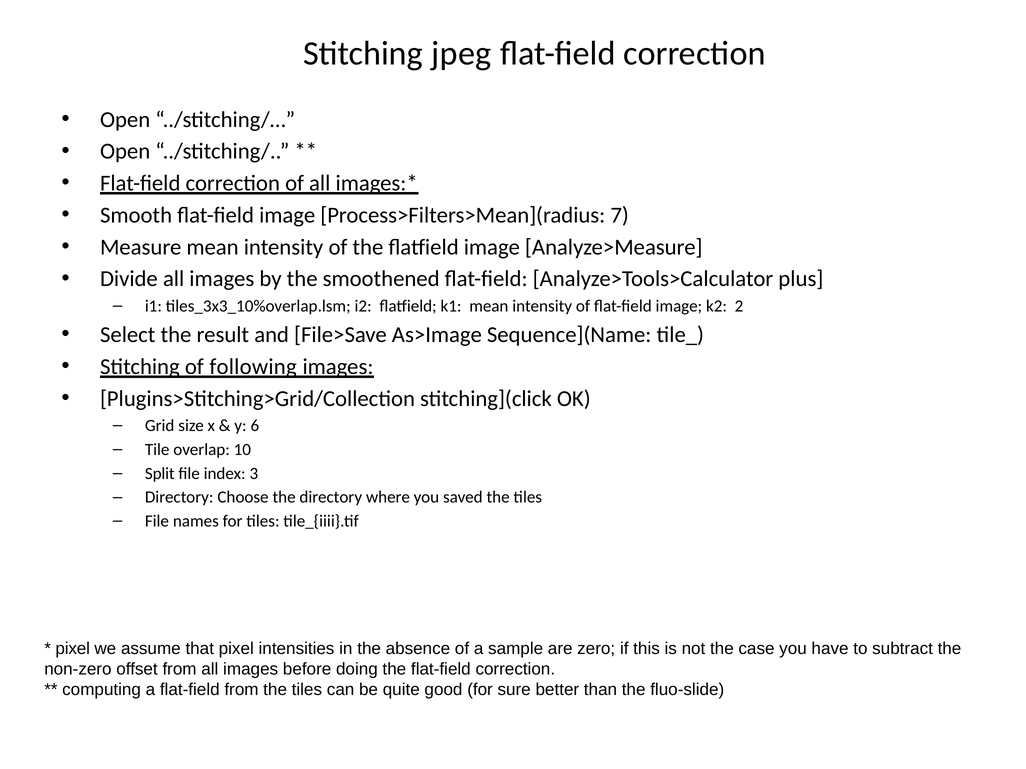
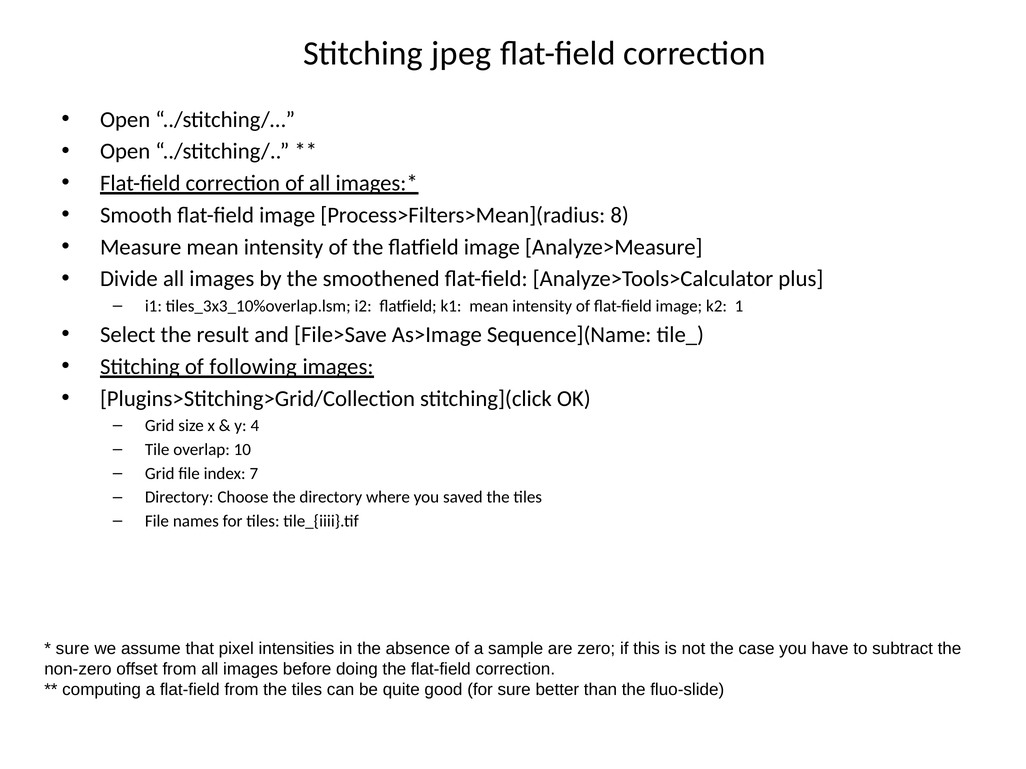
7: 7 -> 8 (620, 215)
2: 2 -> 1 (739, 306)
6: 6 -> 4 (255, 426)
Split: Split -> Grid (160, 474)
3: 3 -> 7 (254, 474)
pixel: pixel -> sure (73, 649)
